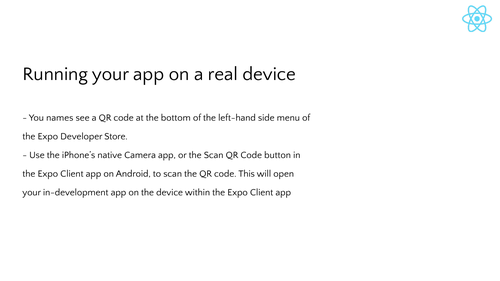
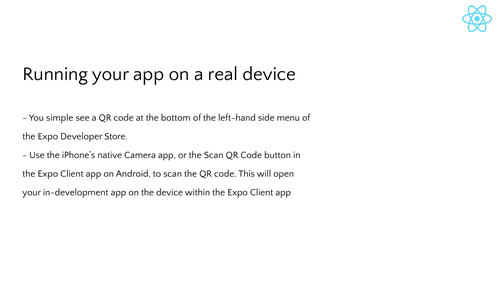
names: names -> simple (60, 118)
